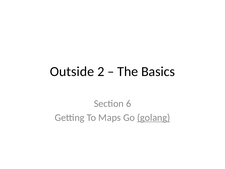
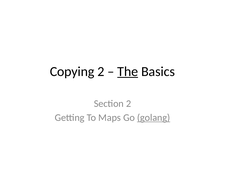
Outside: Outside -> Copying (72, 71)
The underline: none -> present (128, 71)
Section 6: 6 -> 2 (129, 103)
